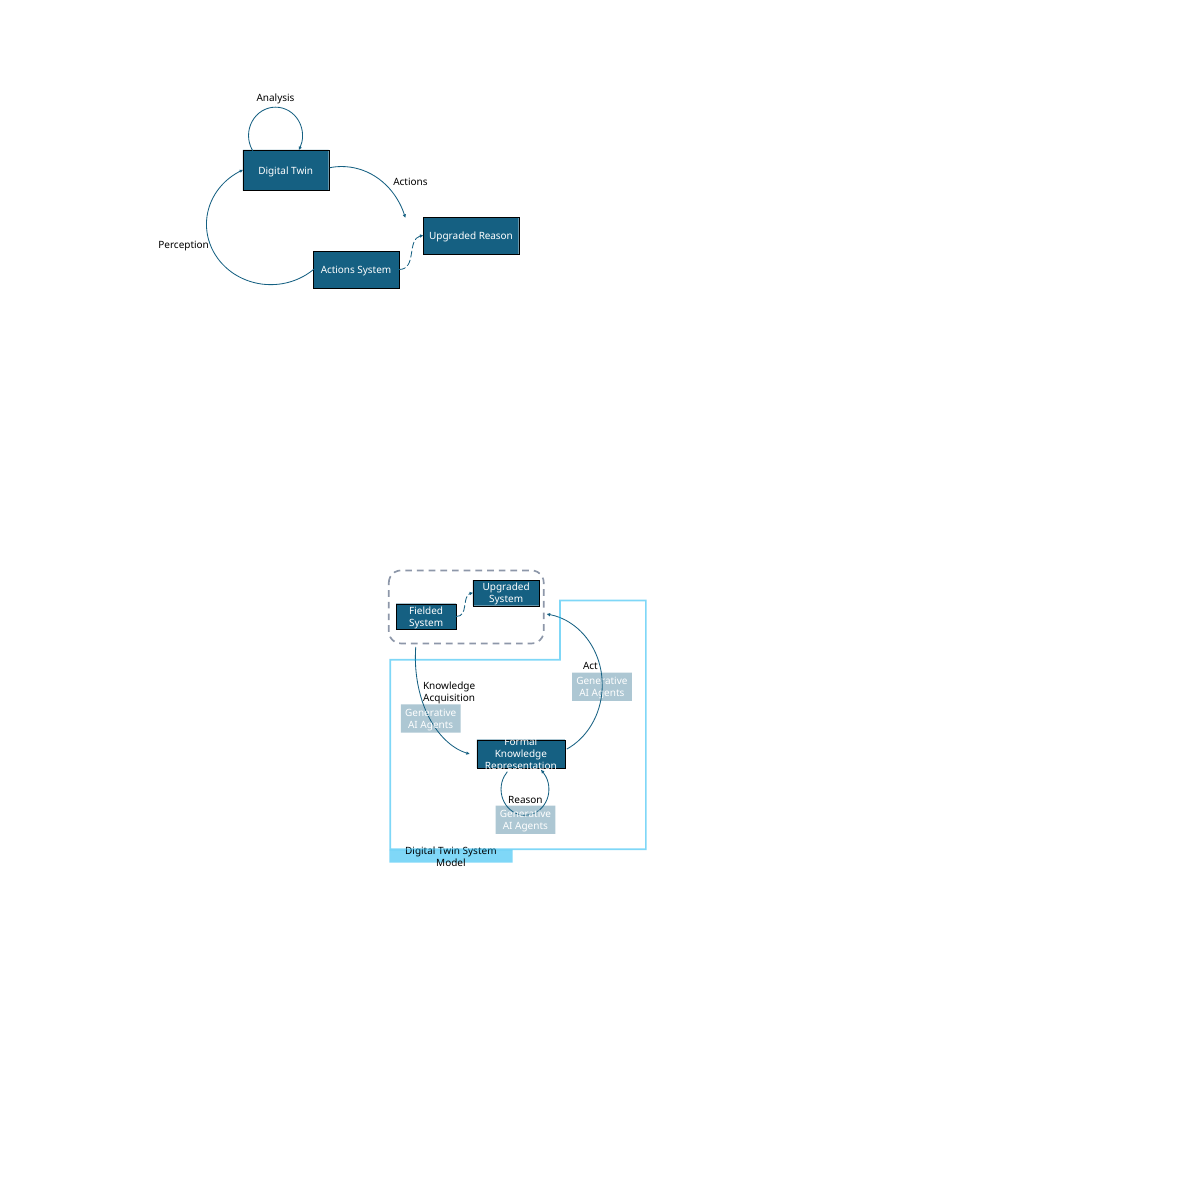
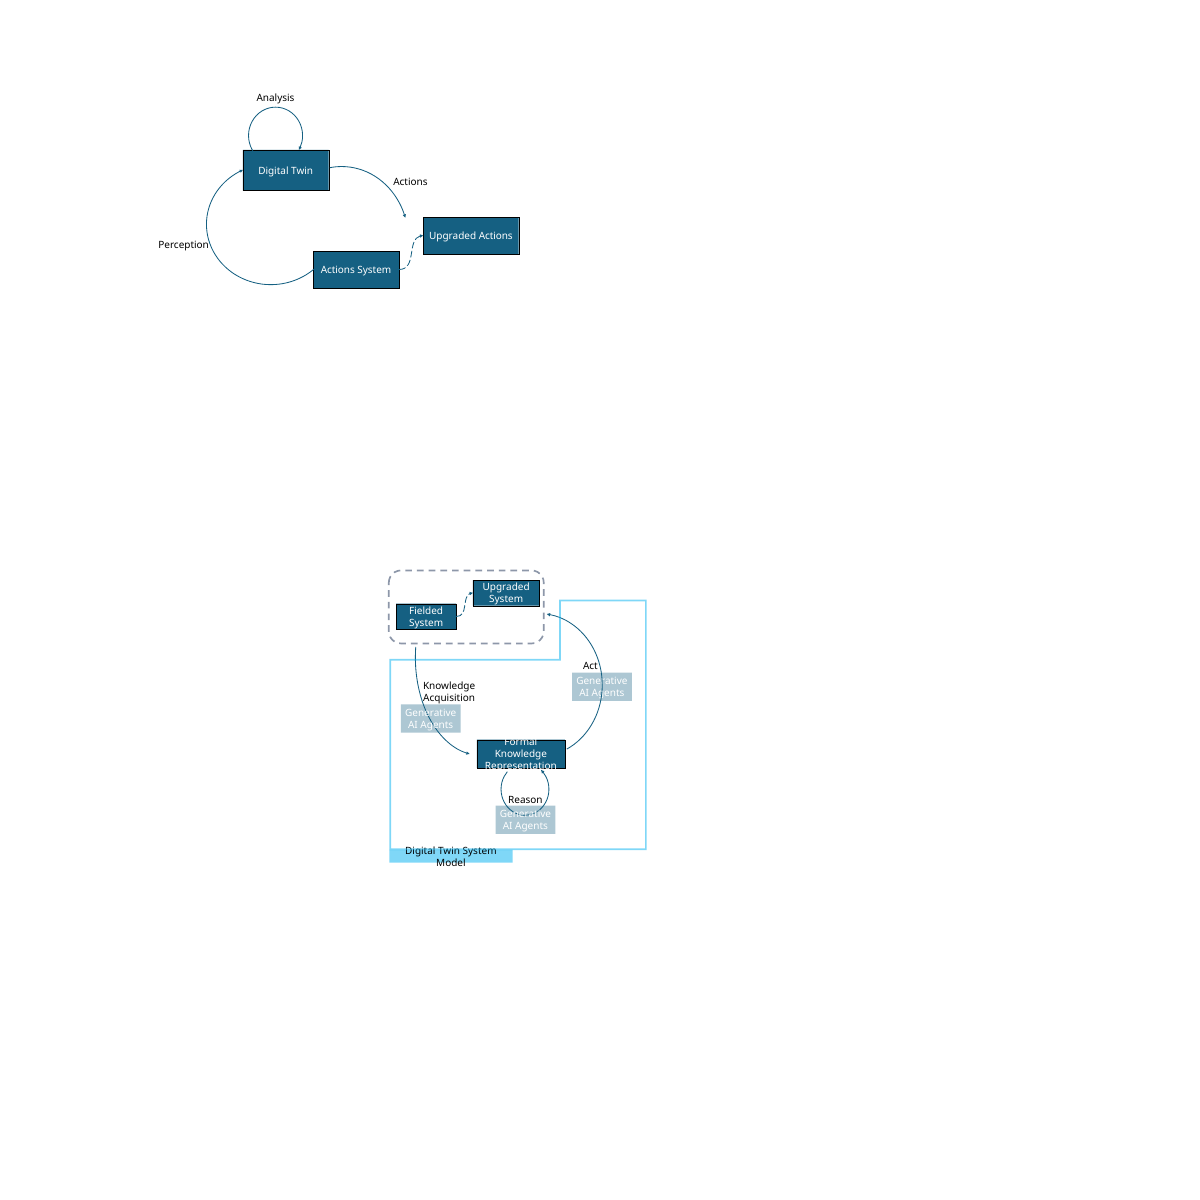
Upgraded Reason: Reason -> Actions (496, 236)
